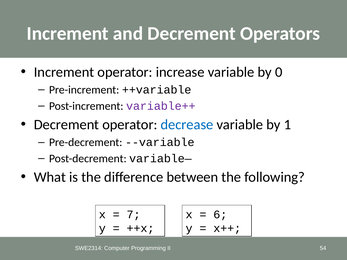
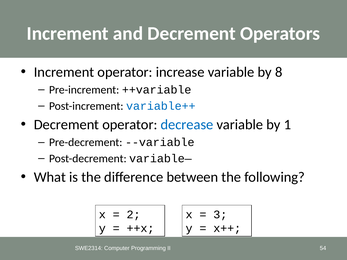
0: 0 -> 8 (279, 72)
variable++ colour: purple -> blue (161, 106)
7: 7 -> 2 (134, 215)
6: 6 -> 3 (220, 215)
